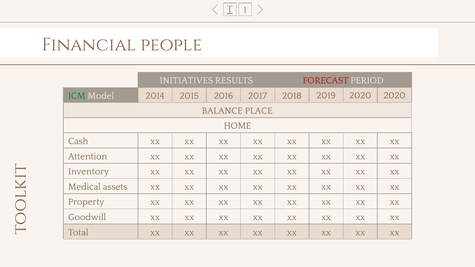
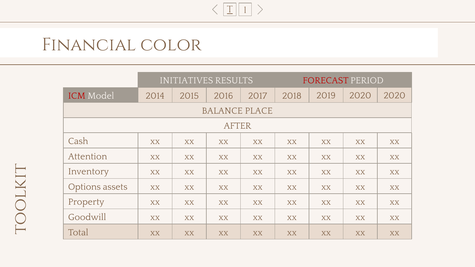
people: people -> color (171, 45)
ICM colour: green -> red (77, 96)
HOME: HOME -> AFTER (237, 126)
Medical: Medical -> Options (84, 187)
